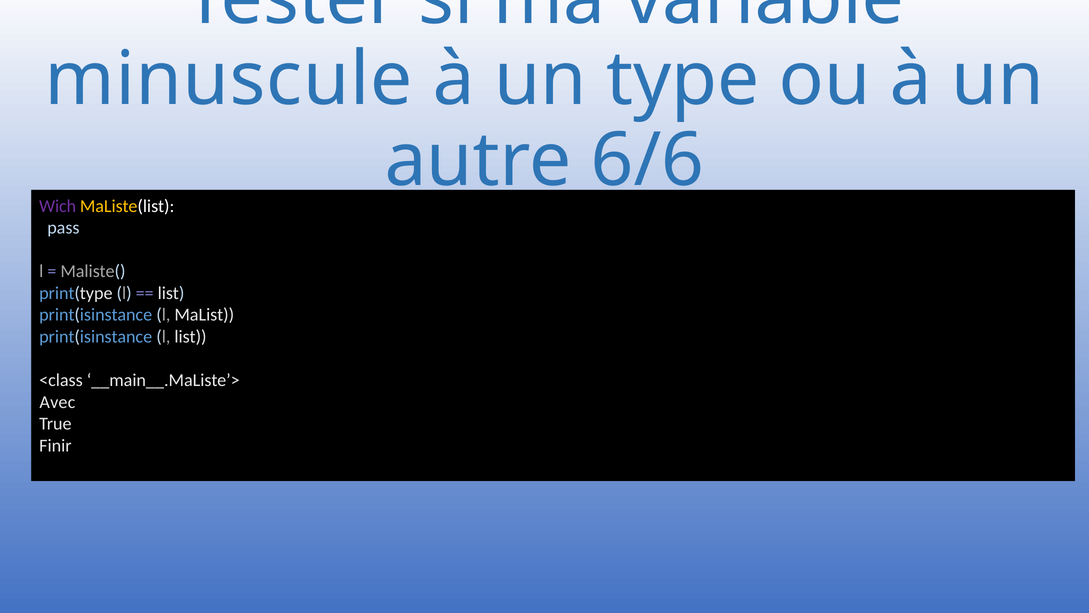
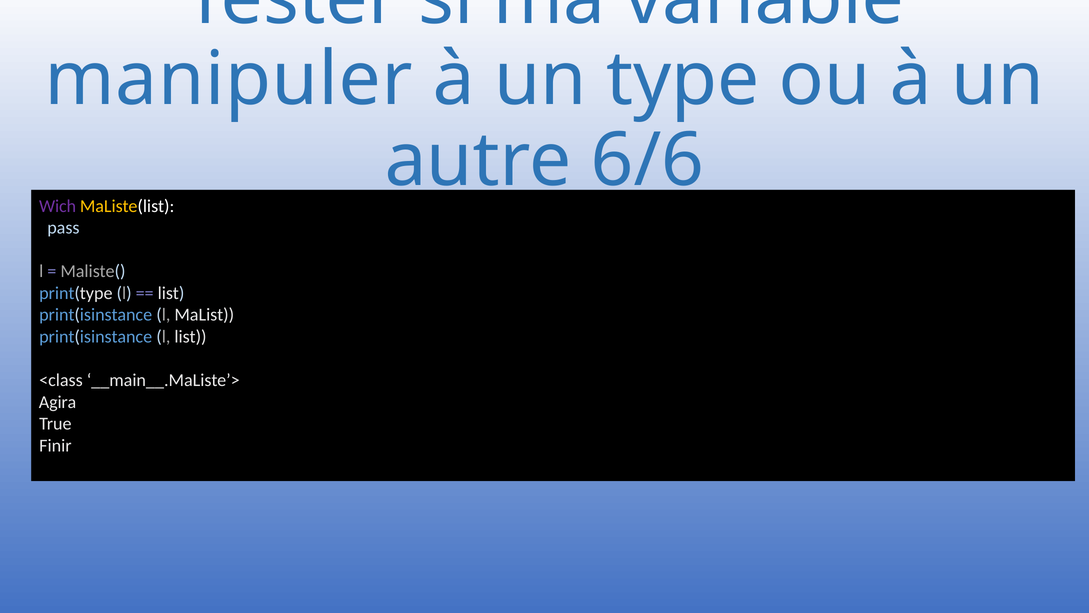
minuscule: minuscule -> manipuler (229, 79)
Avec: Avec -> Agira (58, 402)
